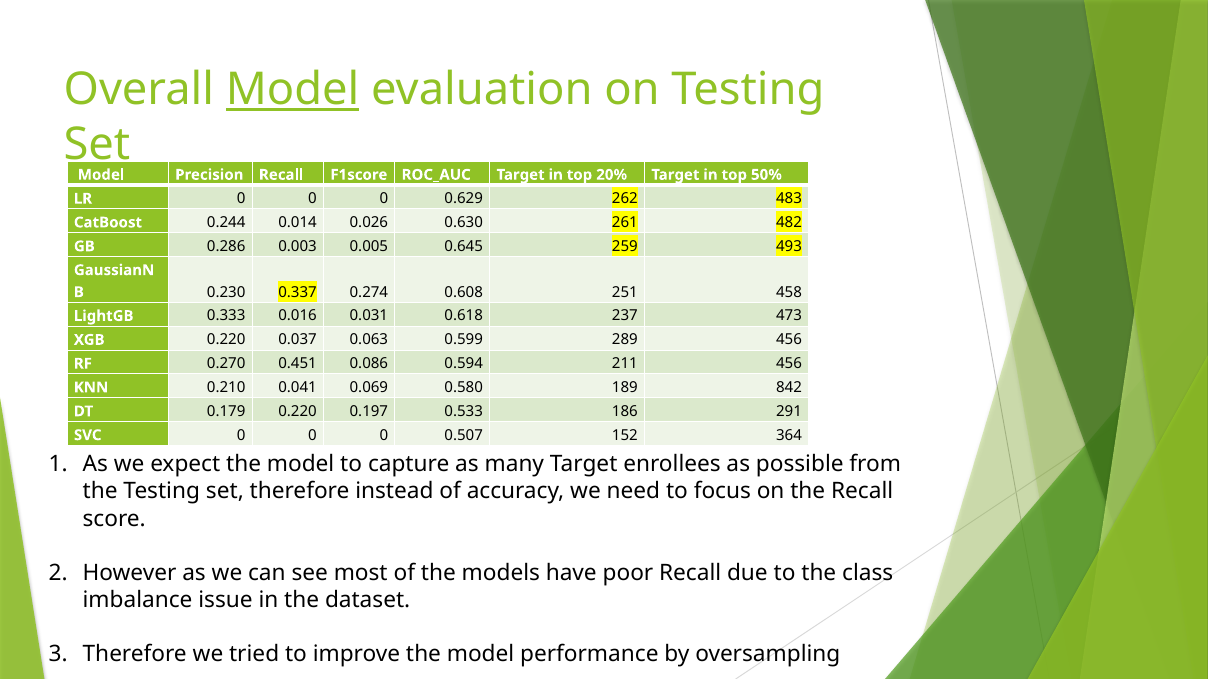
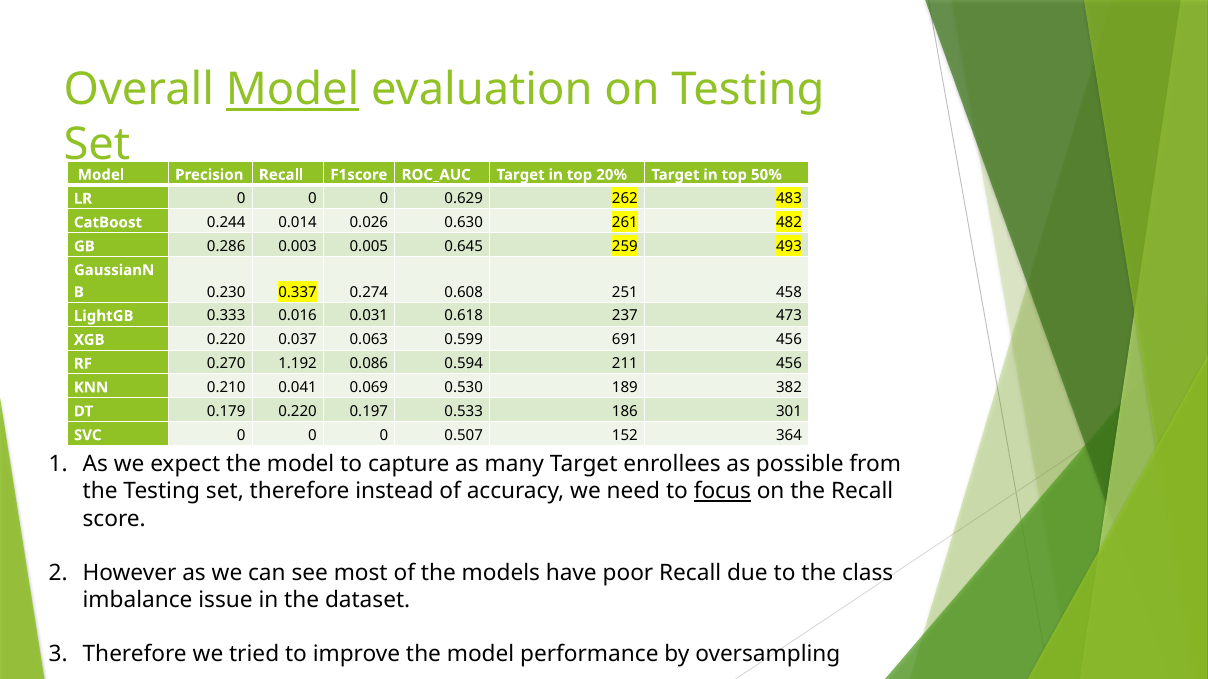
289: 289 -> 691 (625, 340)
0.451: 0.451 -> 1.192 (298, 364)
0.580: 0.580 -> 0.530 (464, 388)
842: 842 -> 382 (789, 388)
291: 291 -> 301 (789, 412)
focus underline: none -> present (722, 492)
